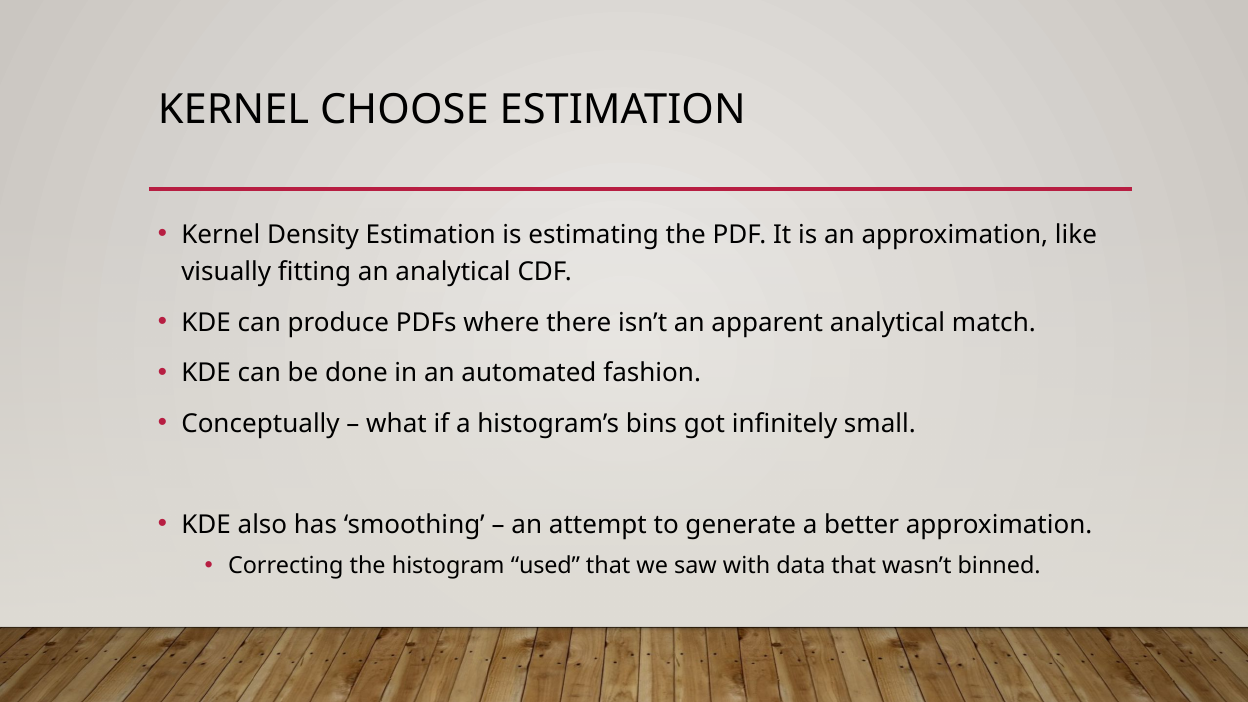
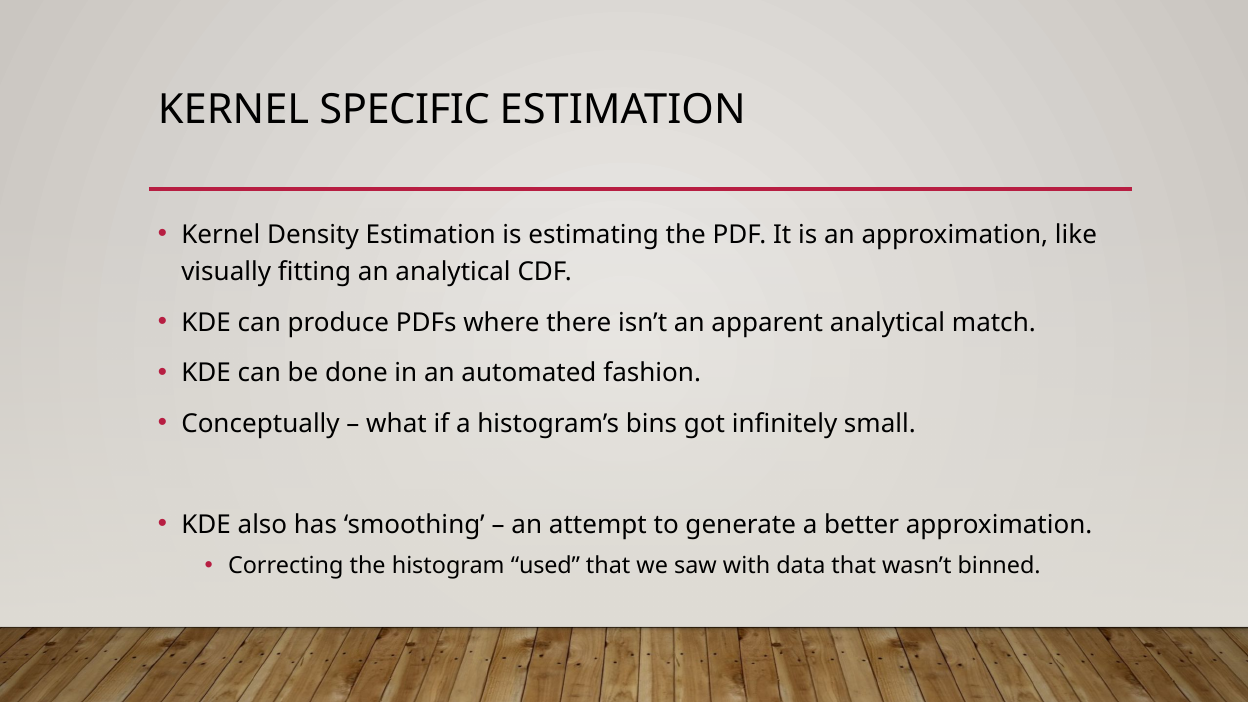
CHOOSE: CHOOSE -> SPECIFIC (405, 109)
